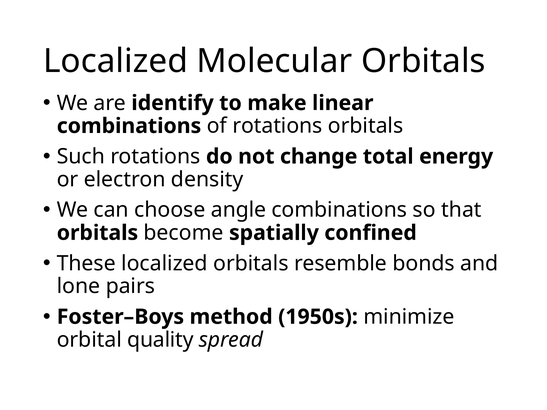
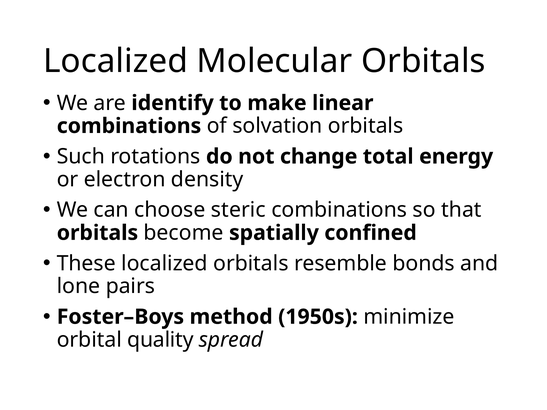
of rotations: rotations -> solvation (277, 126)
angle: angle -> steric (238, 210)
